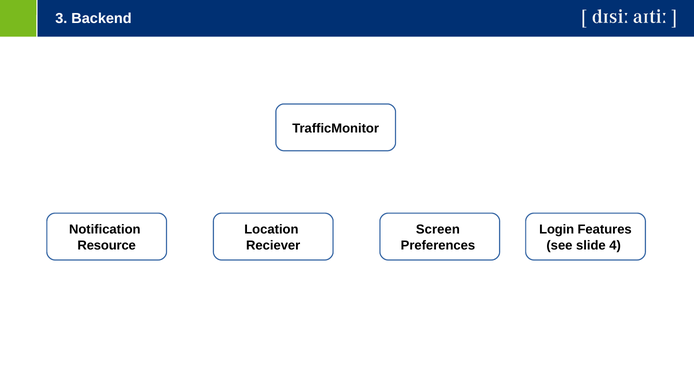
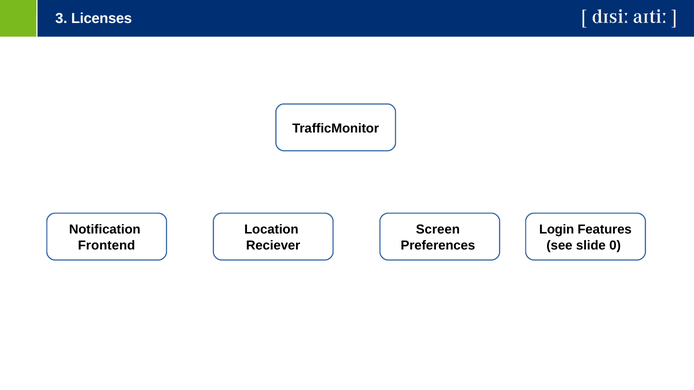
Backend: Backend -> Licenses (102, 19)
Resource: Resource -> Frontend (107, 246)
4: 4 -> 0 (615, 246)
